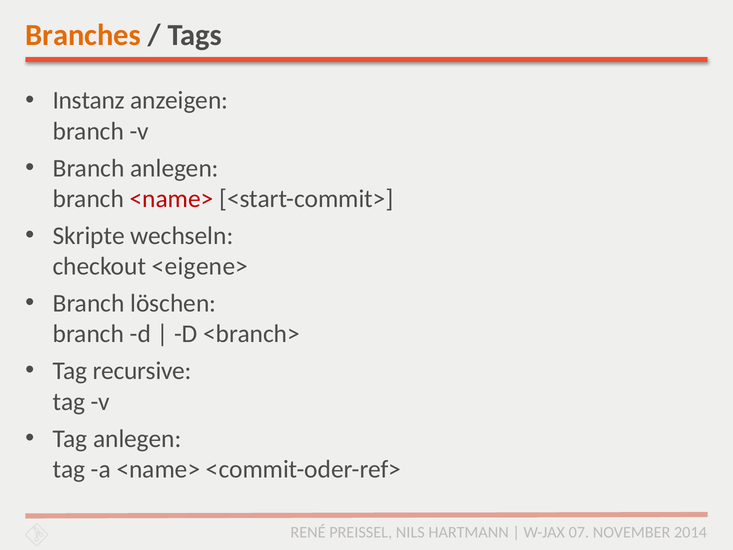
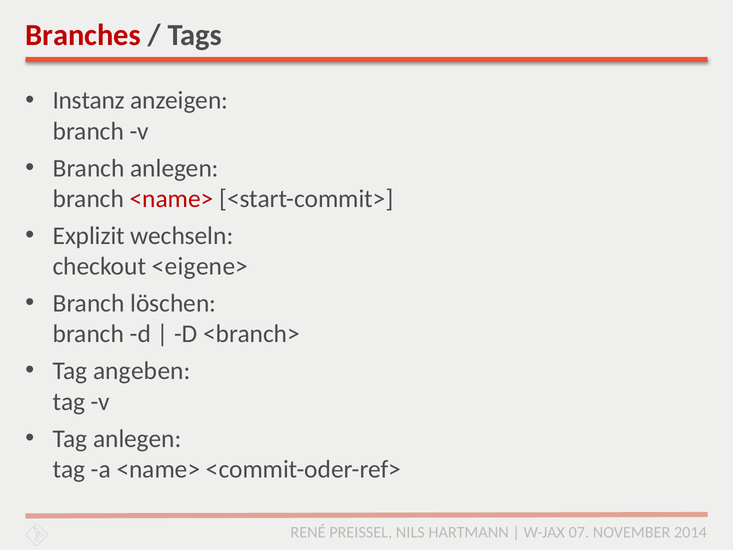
Branches colour: orange -> red (83, 35)
Skripte: Skripte -> Explizit (89, 236)
recursive: recursive -> angeben (142, 371)
